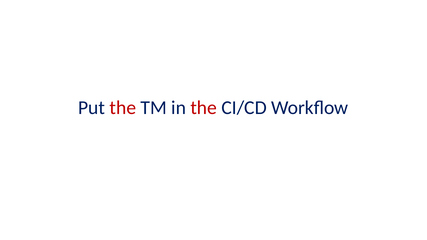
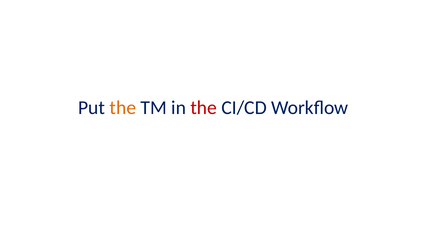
the colour: red -> orange (123, 108)
